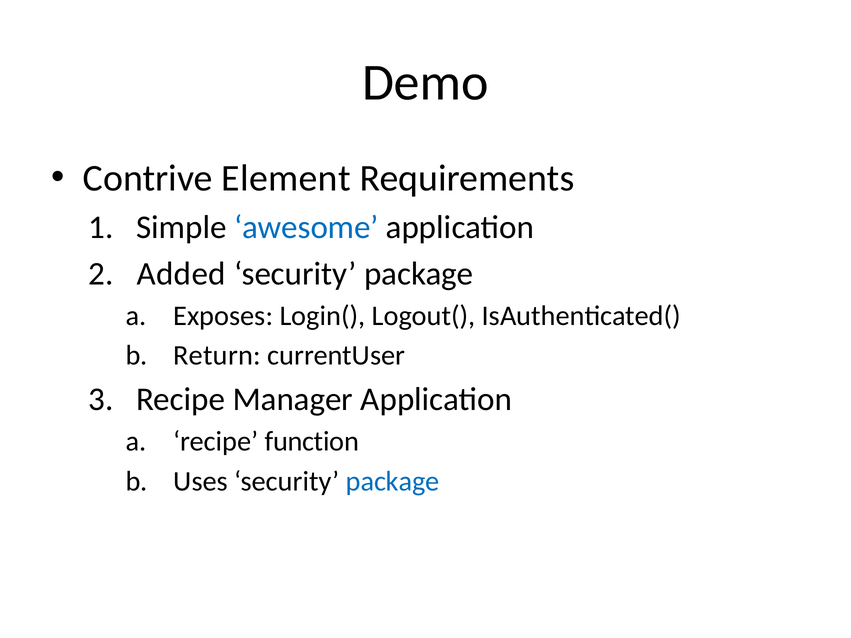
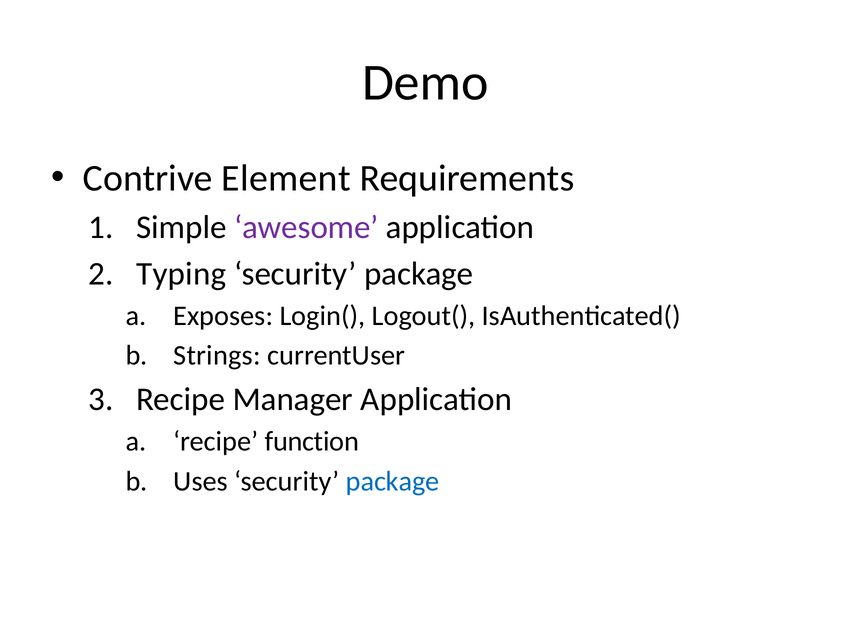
awesome colour: blue -> purple (306, 227)
Added: Added -> Typing (181, 274)
Return: Return -> Strings (217, 356)
